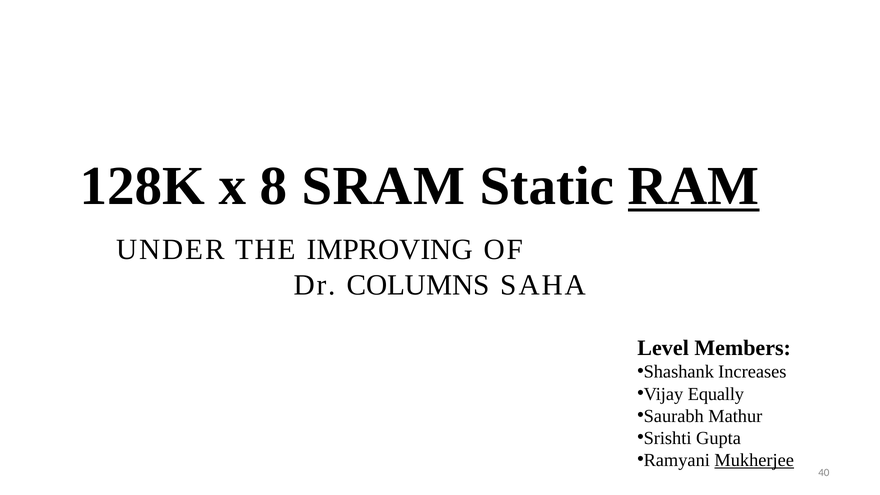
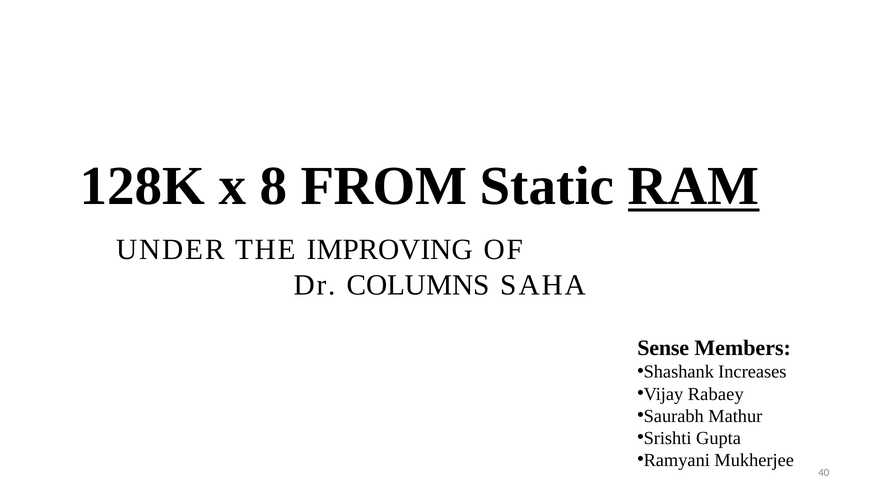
SRAM: SRAM -> FROM (384, 186)
Level: Level -> Sense (663, 348)
Equally: Equally -> Rabaey (716, 394)
Mukherjee underline: present -> none (754, 460)
